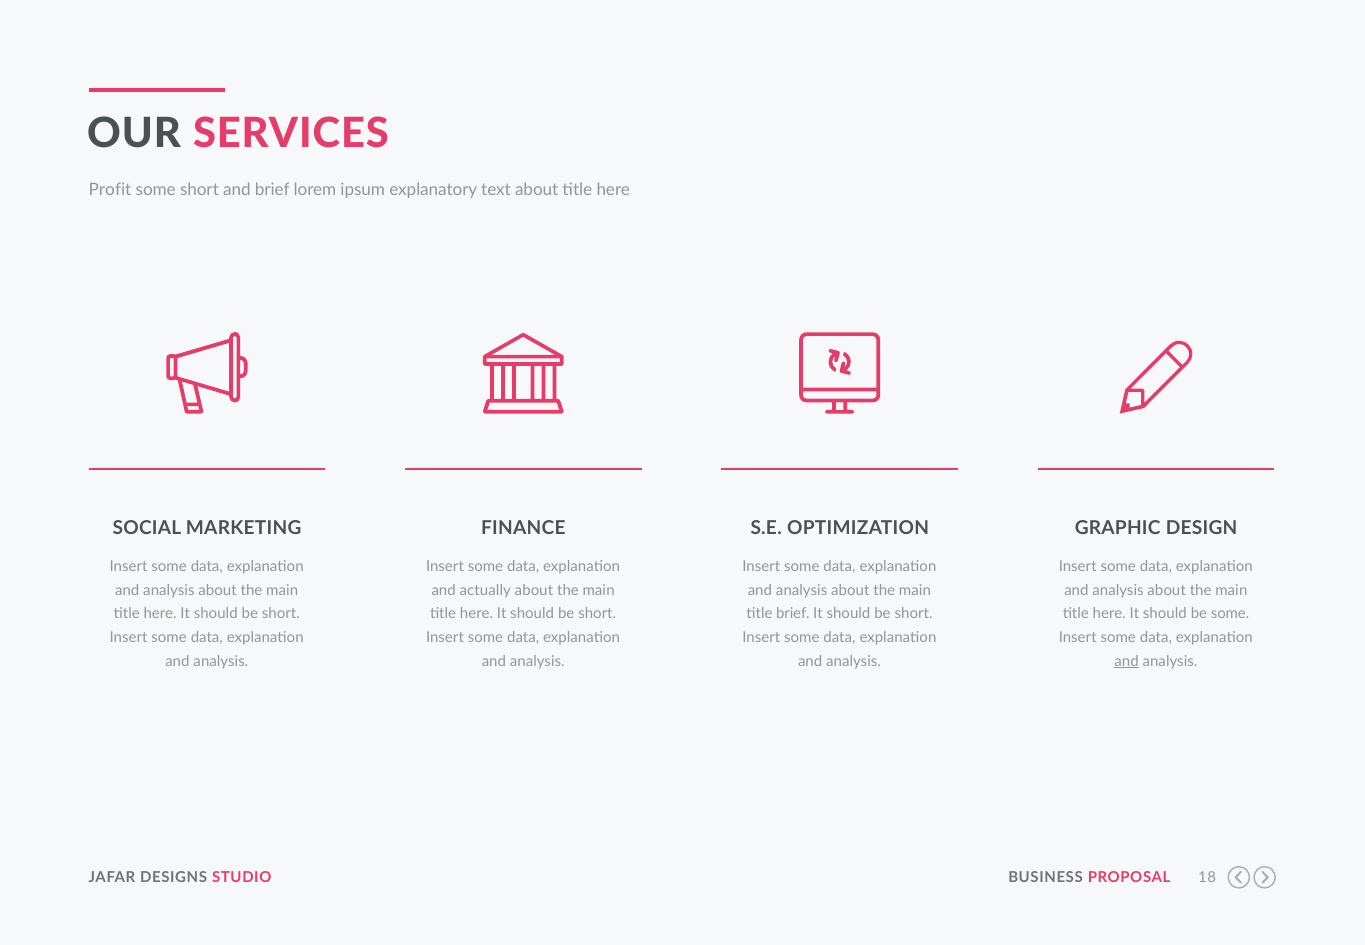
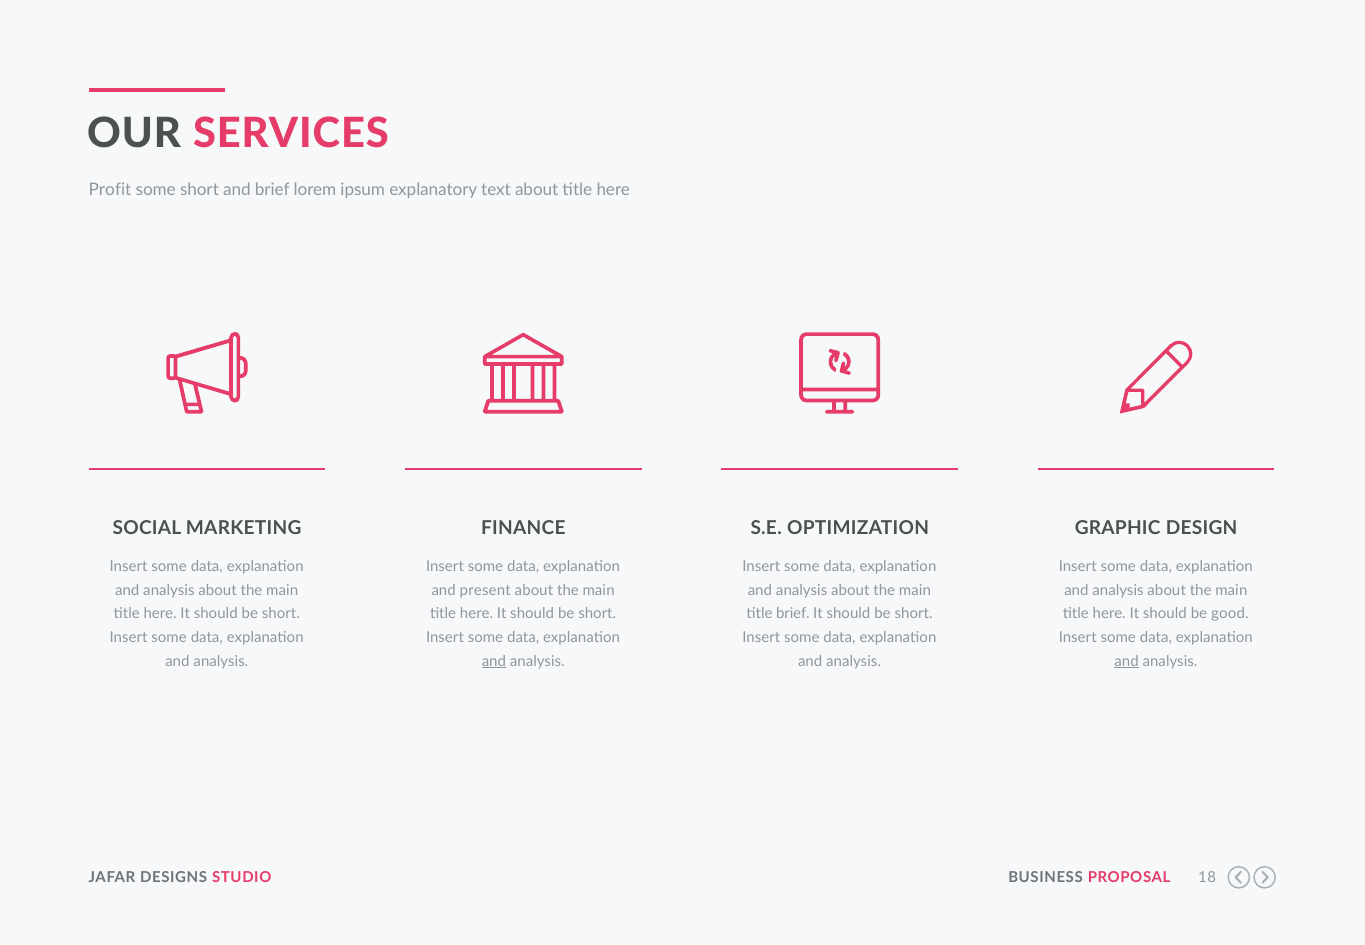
actually: actually -> present (485, 590)
be some: some -> good (1230, 614)
and underline: none -> present (494, 661)
